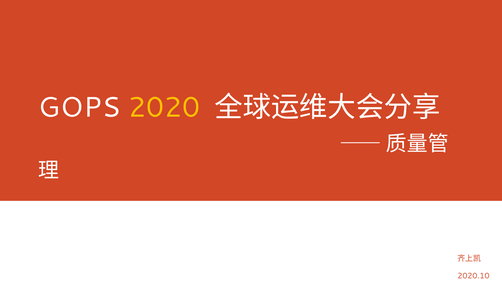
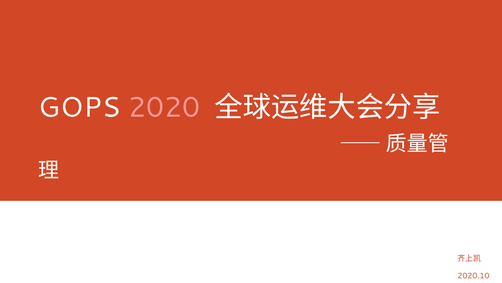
2020 colour: yellow -> pink (164, 107)
